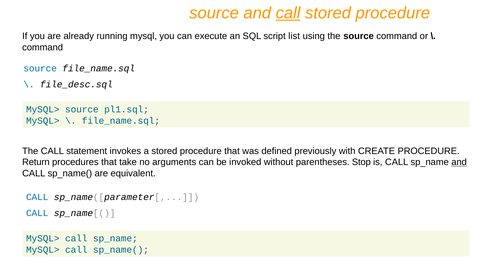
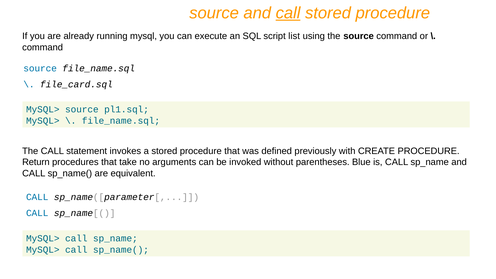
file_desc.sql: file_desc.sql -> file_card.sql (76, 85)
Stop: Stop -> Blue (361, 162)
and underline: present -> none (459, 162)
